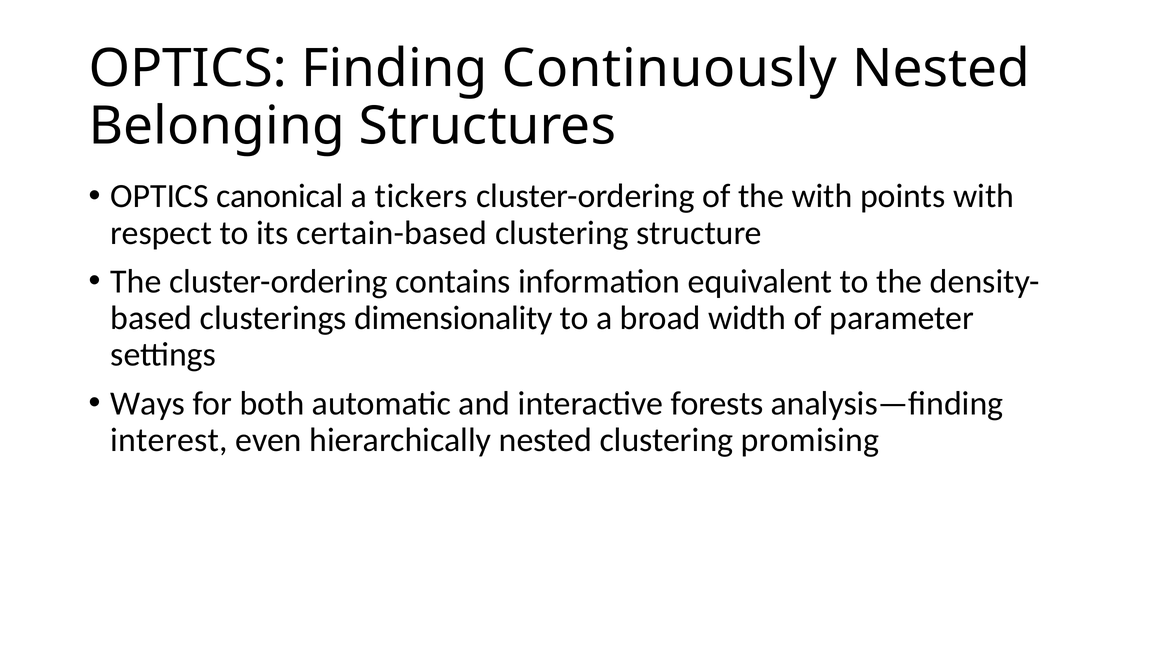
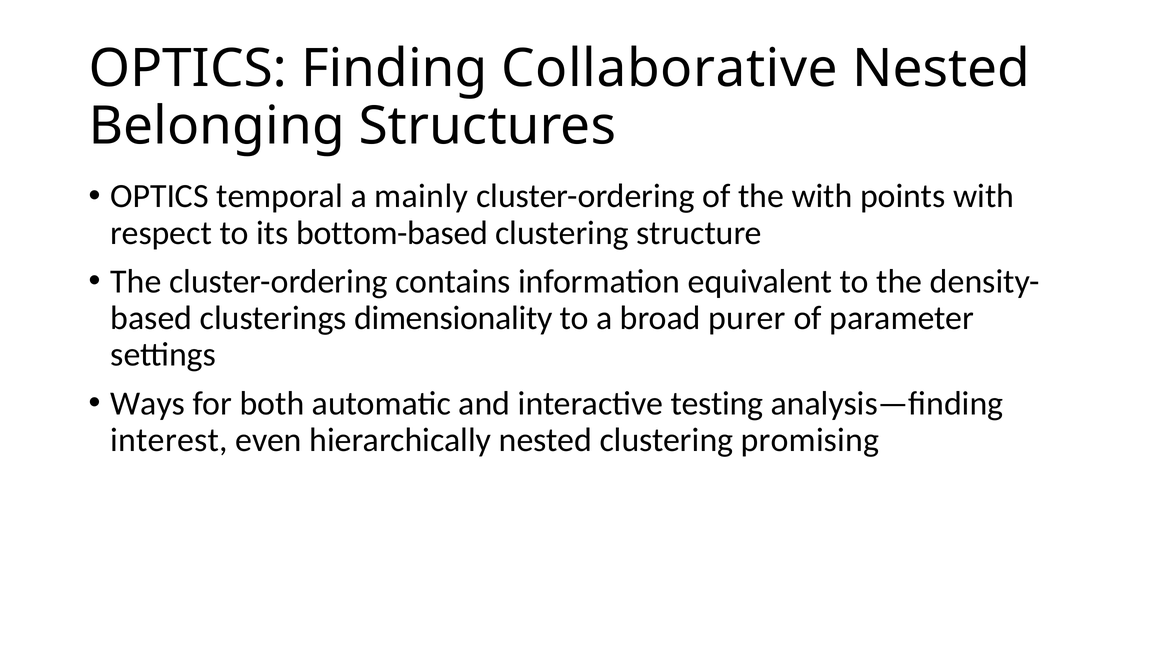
Continuously: Continuously -> Collaborative (669, 69)
canonical: canonical -> temporal (280, 196)
tickers: tickers -> mainly (421, 196)
certain-based: certain-based -> bottom-based (392, 233)
width: width -> purer (747, 318)
forests: forests -> testing (717, 404)
